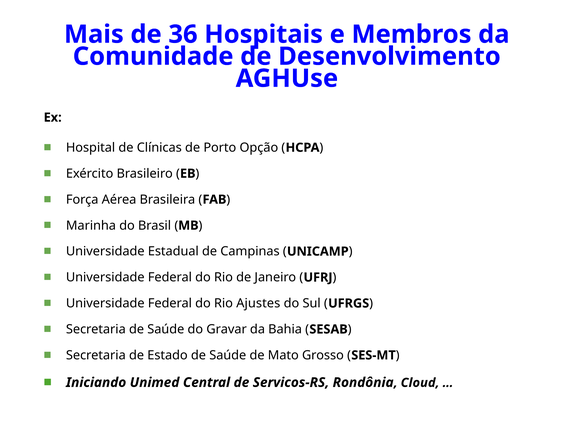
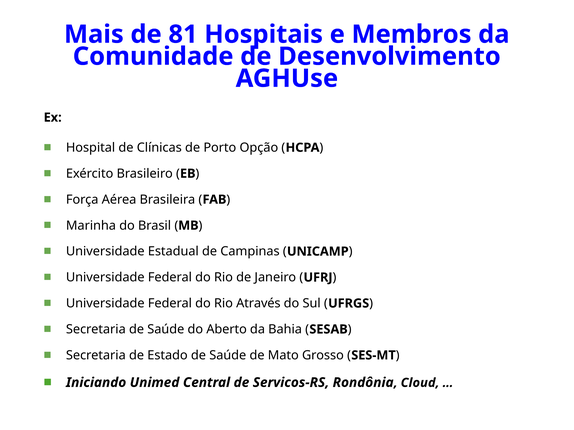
36: 36 -> 81 (183, 34)
Ajustes: Ajustes -> Através (258, 304)
Gravar: Gravar -> Aberto (227, 330)
